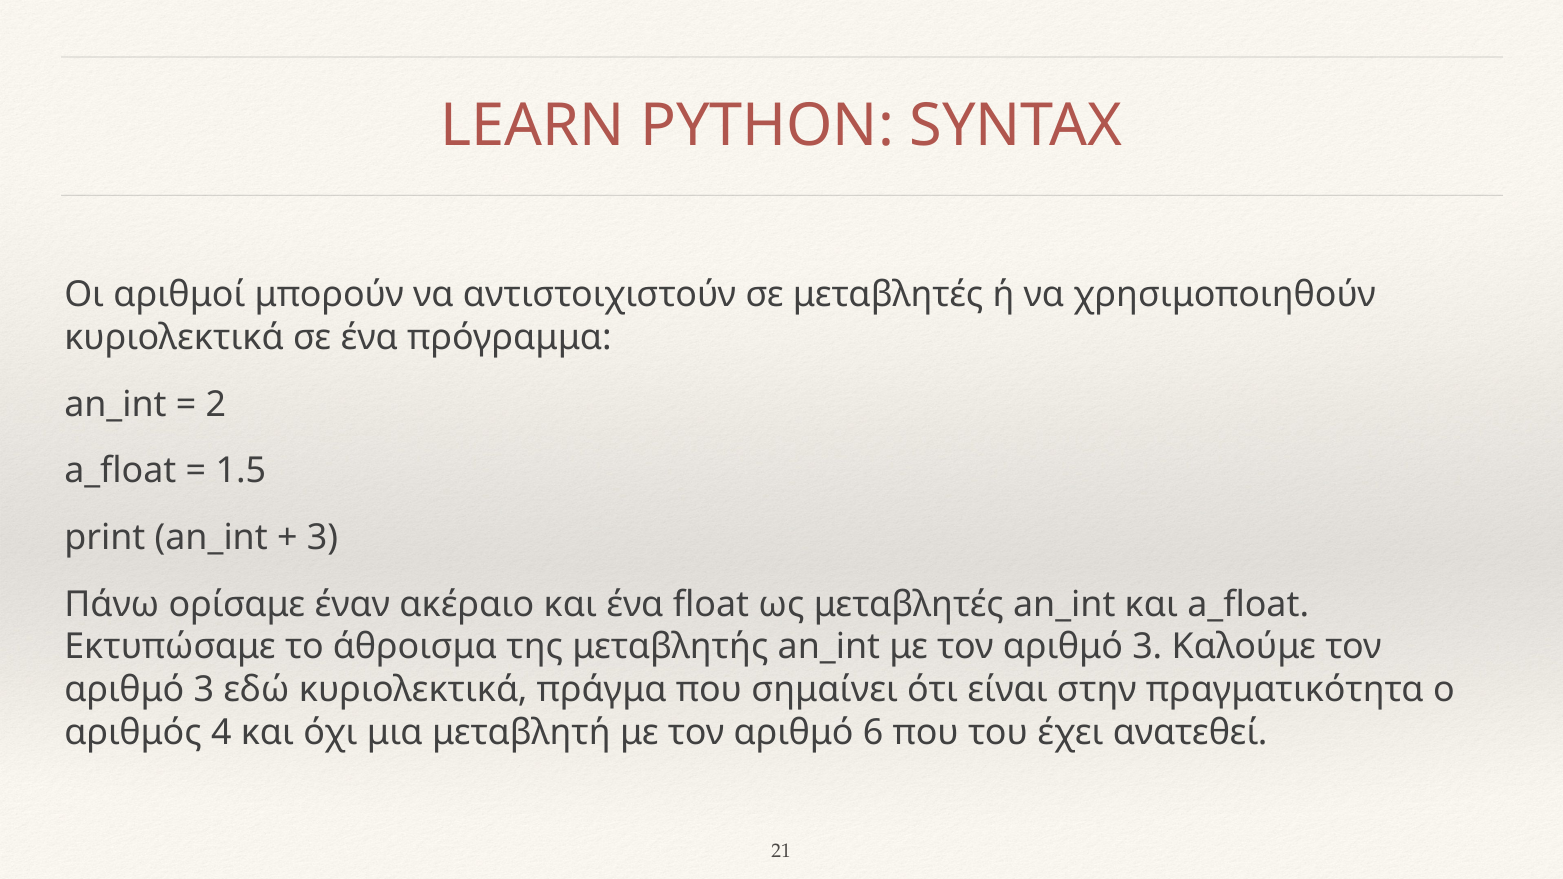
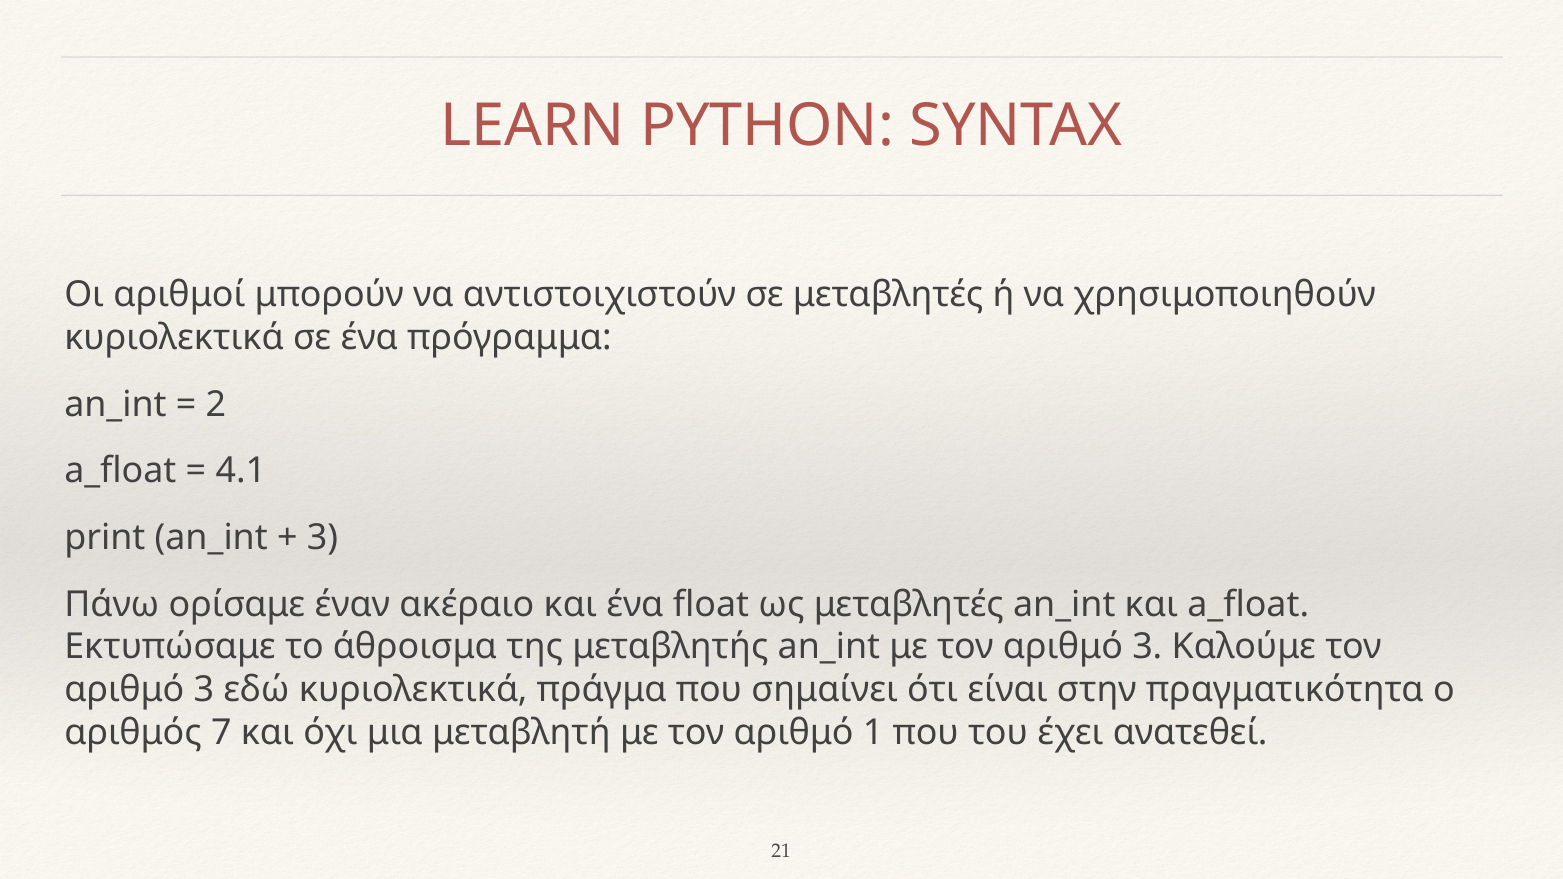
1.5: 1.5 -> 4.1 (241, 471)
4: 4 -> 7 (221, 733)
6: 6 -> 1 (873, 733)
